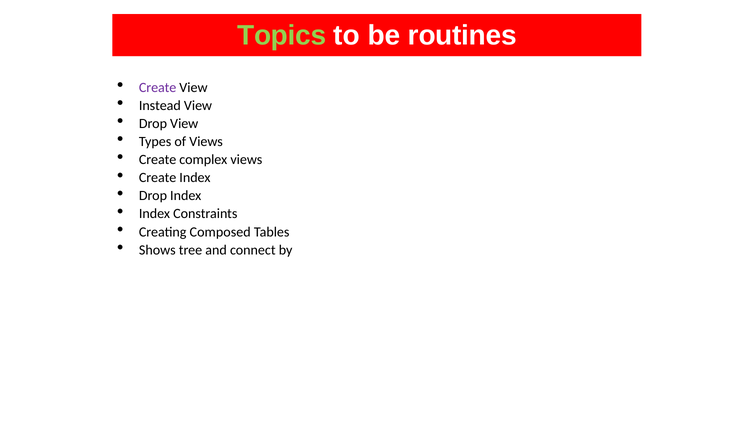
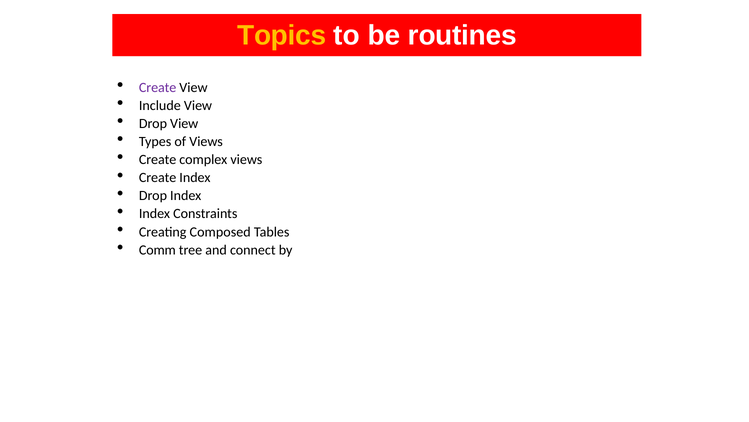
Topics colour: light green -> yellow (282, 36)
Instead: Instead -> Include (160, 105)
Shows: Shows -> Comm (157, 250)
